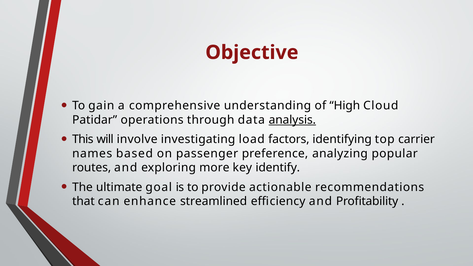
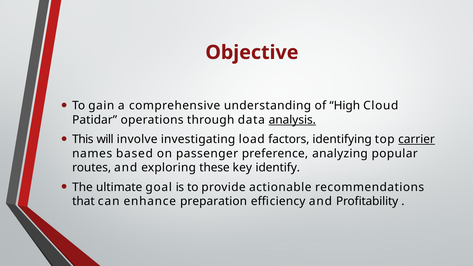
carrier underline: none -> present (417, 139)
more: more -> these (214, 168)
streamlined: streamlined -> preparation (214, 201)
